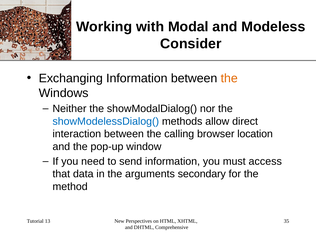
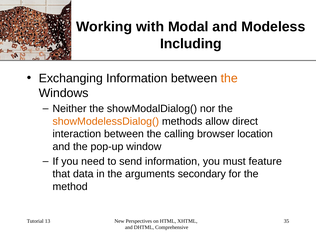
Consider: Consider -> Including (191, 44)
showModelessDialog( colour: blue -> orange (106, 121)
access: access -> feature (265, 161)
